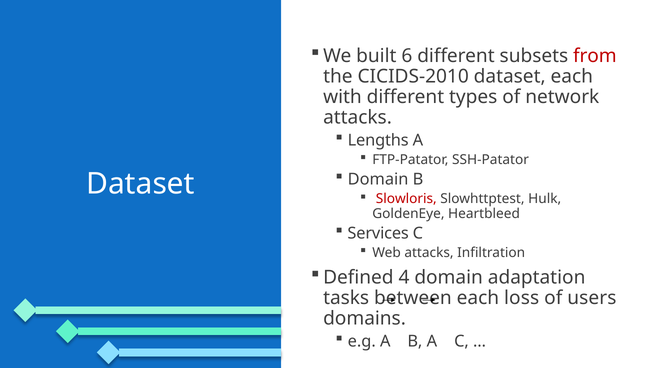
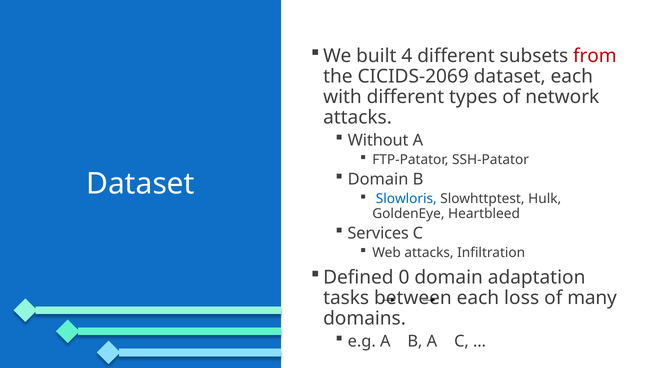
6: 6 -> 4 (407, 56)
CICIDS-2010: CICIDS-2010 -> CICIDS-2069 (413, 77)
Lengths: Lengths -> Without (378, 140)
Slowloris colour: red -> blue (406, 199)
4: 4 -> 0 (404, 278)
users: users -> many (592, 298)
